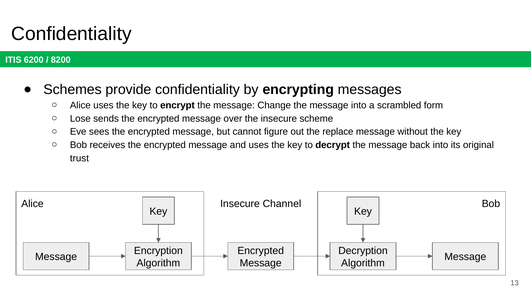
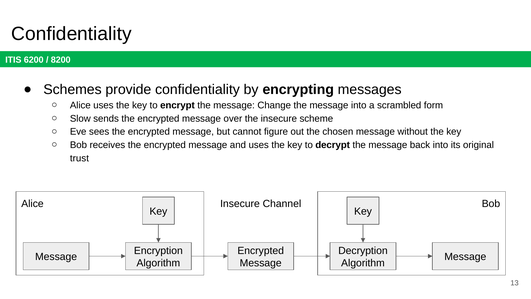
Lose: Lose -> Slow (80, 118)
replace: replace -> chosen (338, 132)
